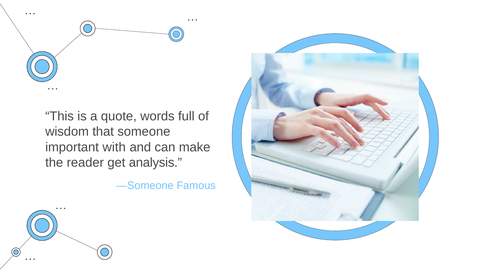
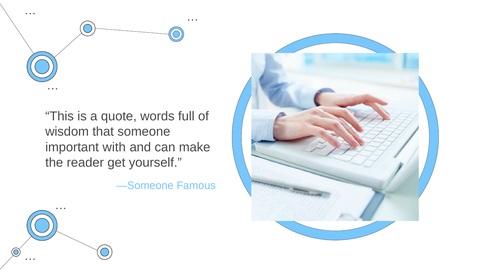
analysis: analysis -> yourself (155, 162)
